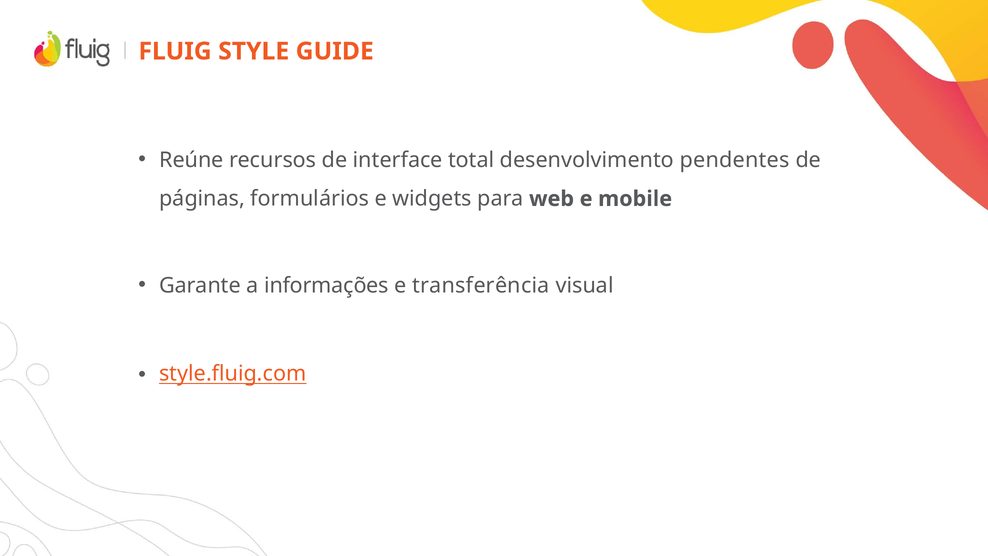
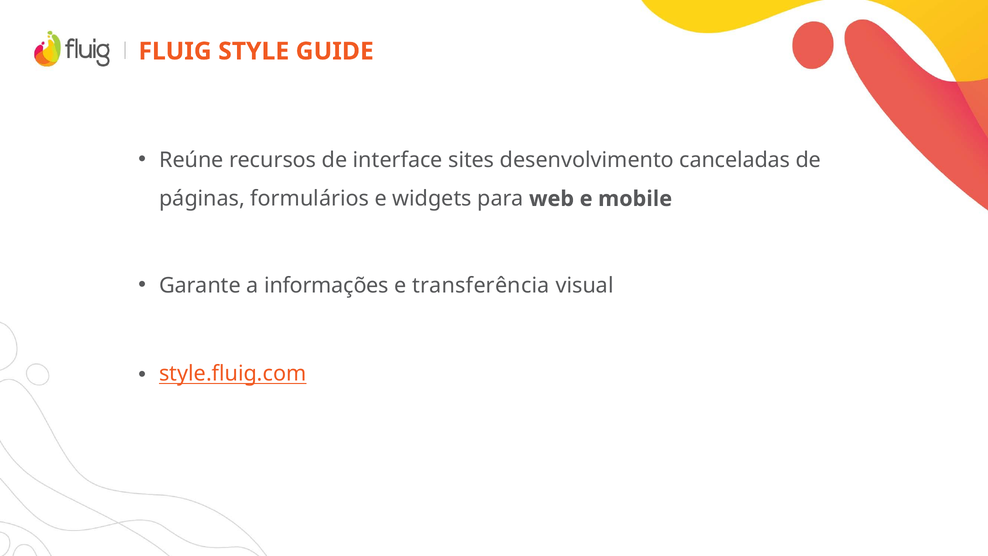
total: total -> sites (471, 160)
pendentes: pendentes -> canceladas (735, 160)
